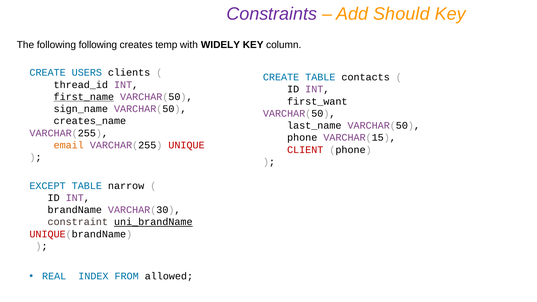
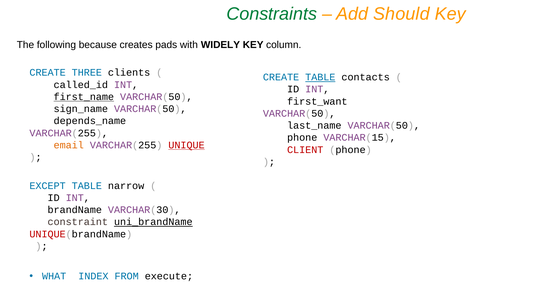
Constraints colour: purple -> green (272, 14)
following following: following -> because (98, 45)
temp: temp -> pads (166, 45)
USERS: USERS -> THREE (87, 73)
TABLE underline: none -> present (320, 77)
thread_id: thread_id -> called_id (81, 85)
creates_name: creates_name -> depends_name (90, 121)
UNIQUE underline: none -> present (187, 145)
REAL: REAL -> WHAT (54, 276)
allowed: allowed -> execute (169, 276)
